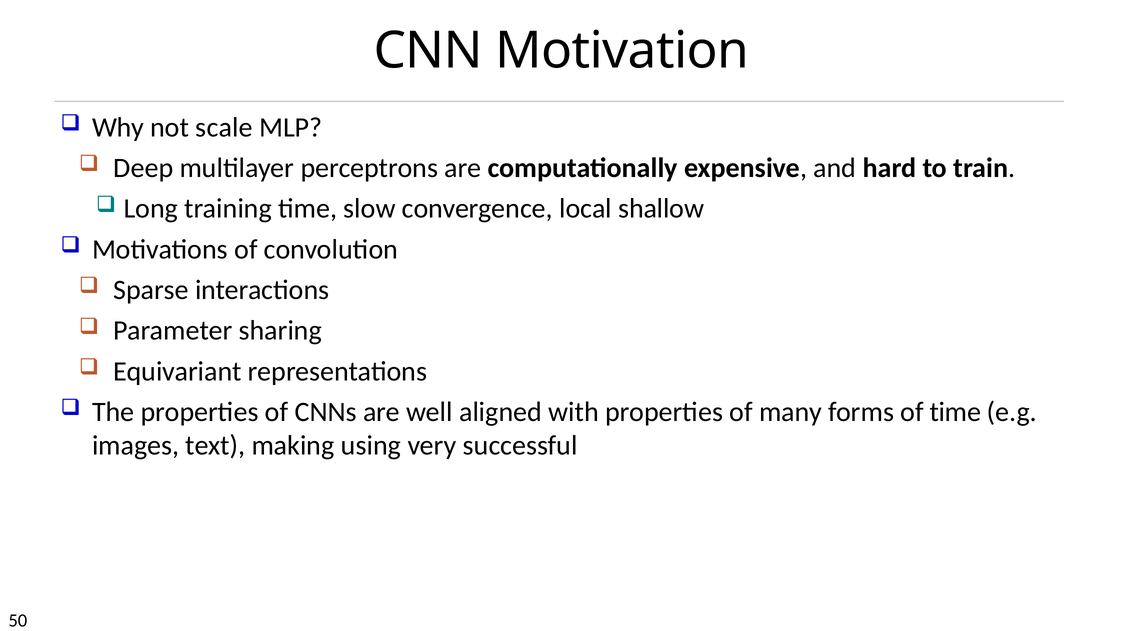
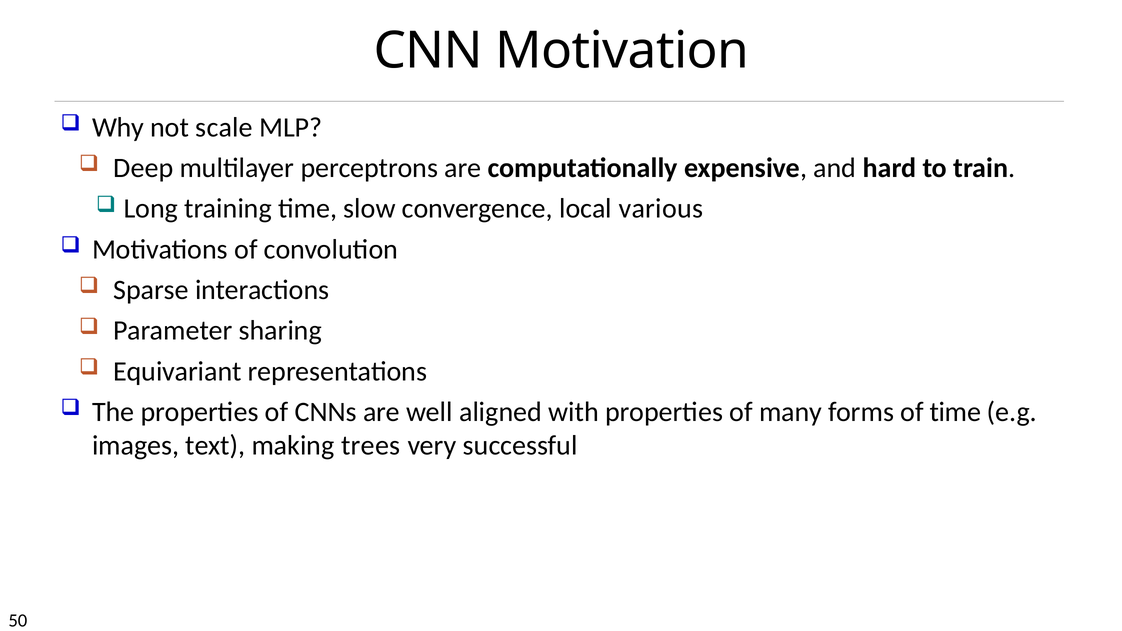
shallow: shallow -> various (661, 209)
using: using -> trees (371, 446)
